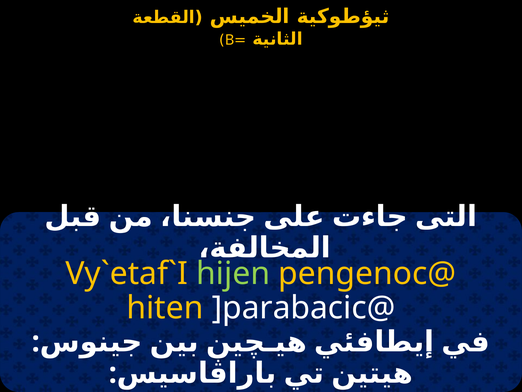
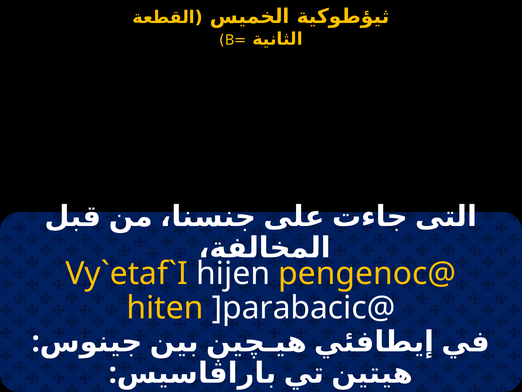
hijen colour: light green -> white (233, 273)
